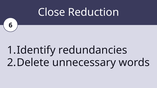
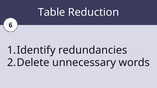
Close: Close -> Table (52, 12)
